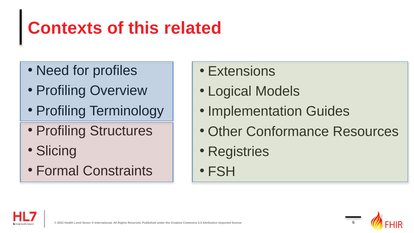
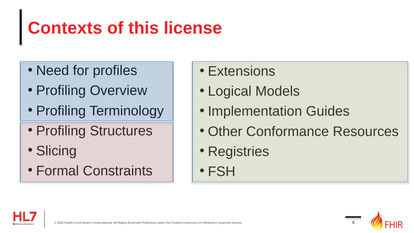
this related: related -> license (193, 28)
